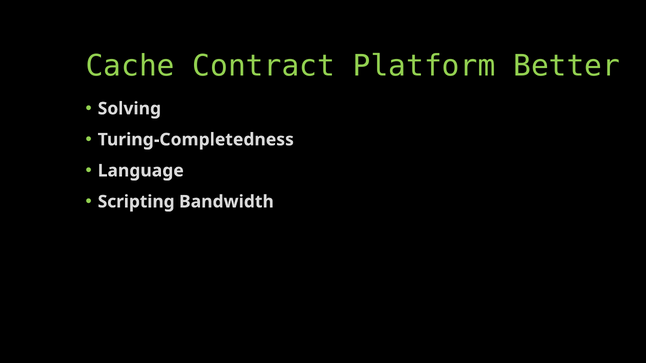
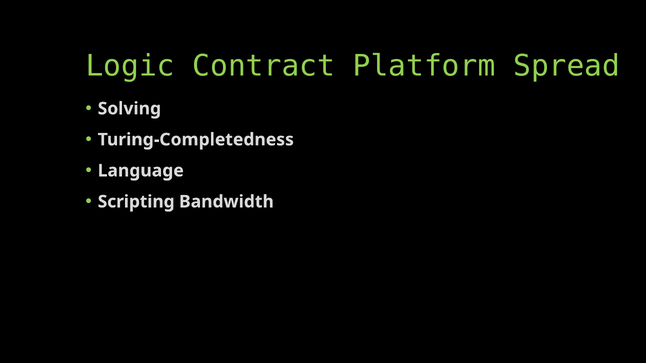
Cache: Cache -> Logic (130, 66)
Better: Better -> Spread (567, 66)
